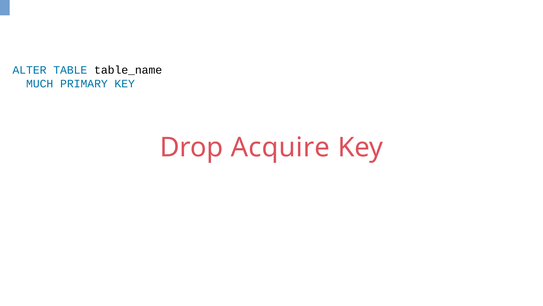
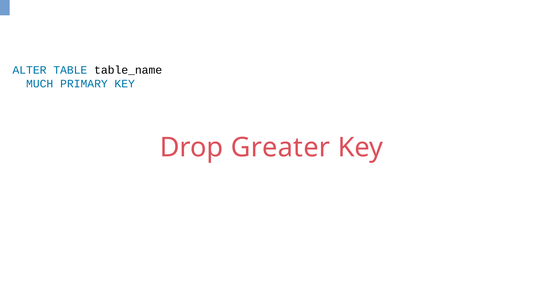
Acquire: Acquire -> Greater (280, 147)
